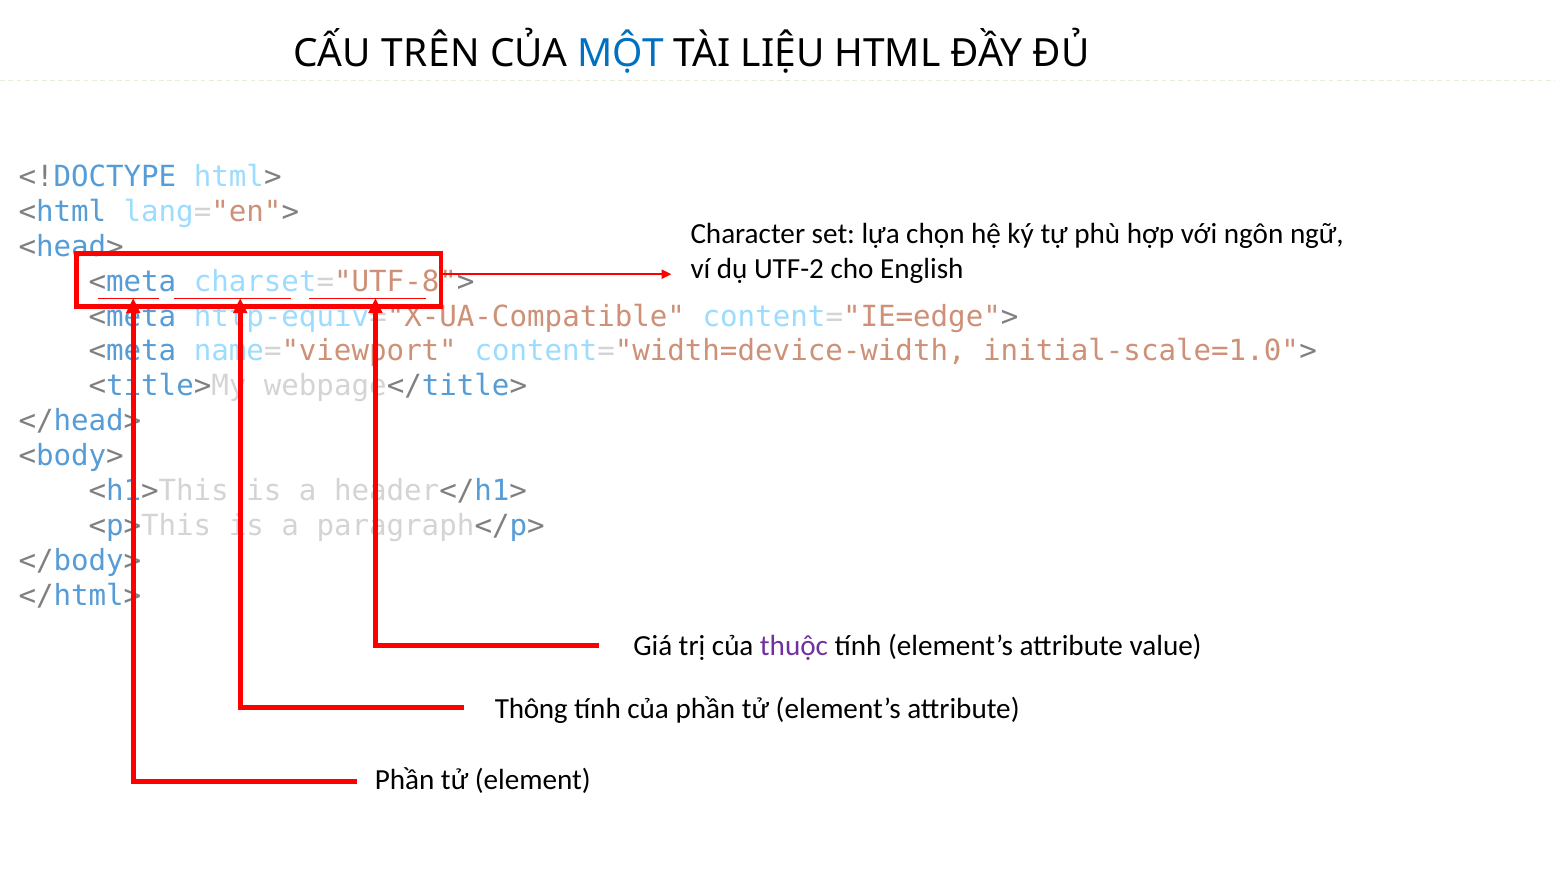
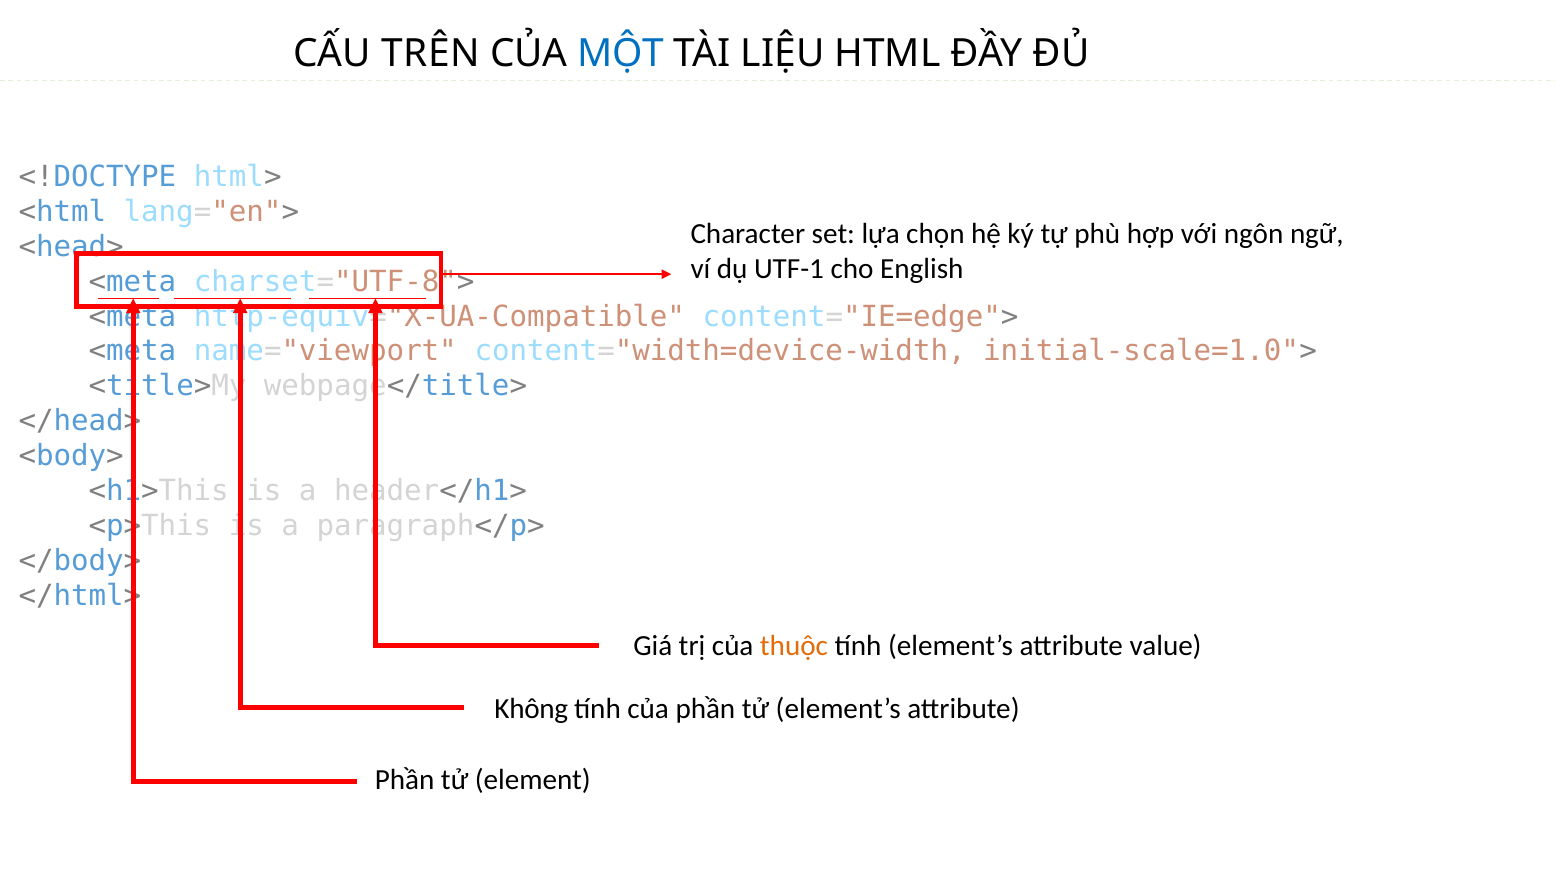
UTF-2: UTF-2 -> UTF-1 (789, 269)
thuộc colour: purple -> orange (794, 646)
Thông: Thông -> Không (531, 710)
